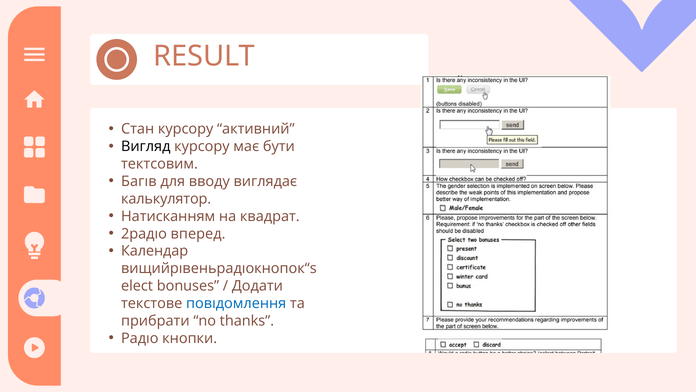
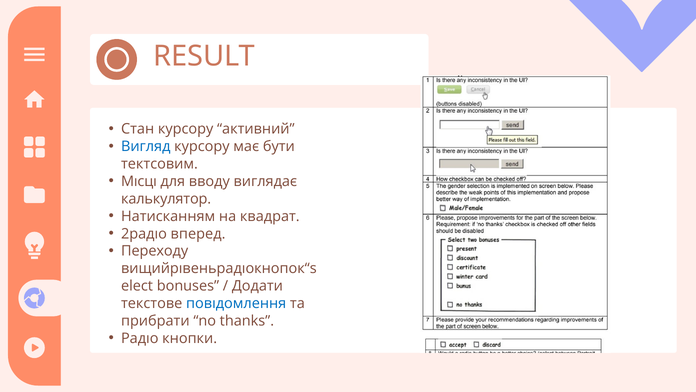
Вигляд colour: black -> blue (146, 146)
Багıв: Багıв -> Мıсцı (139, 181)
Календар: Календар -> Переходу (155, 251)
